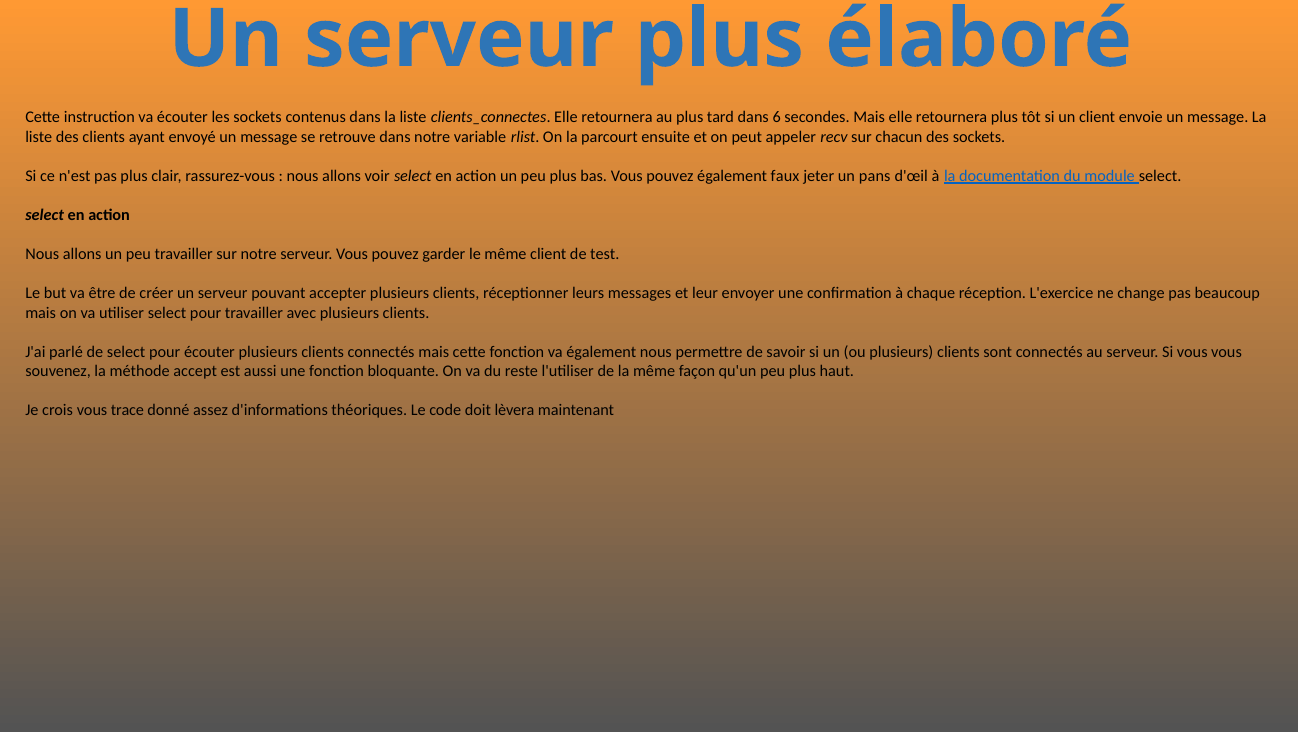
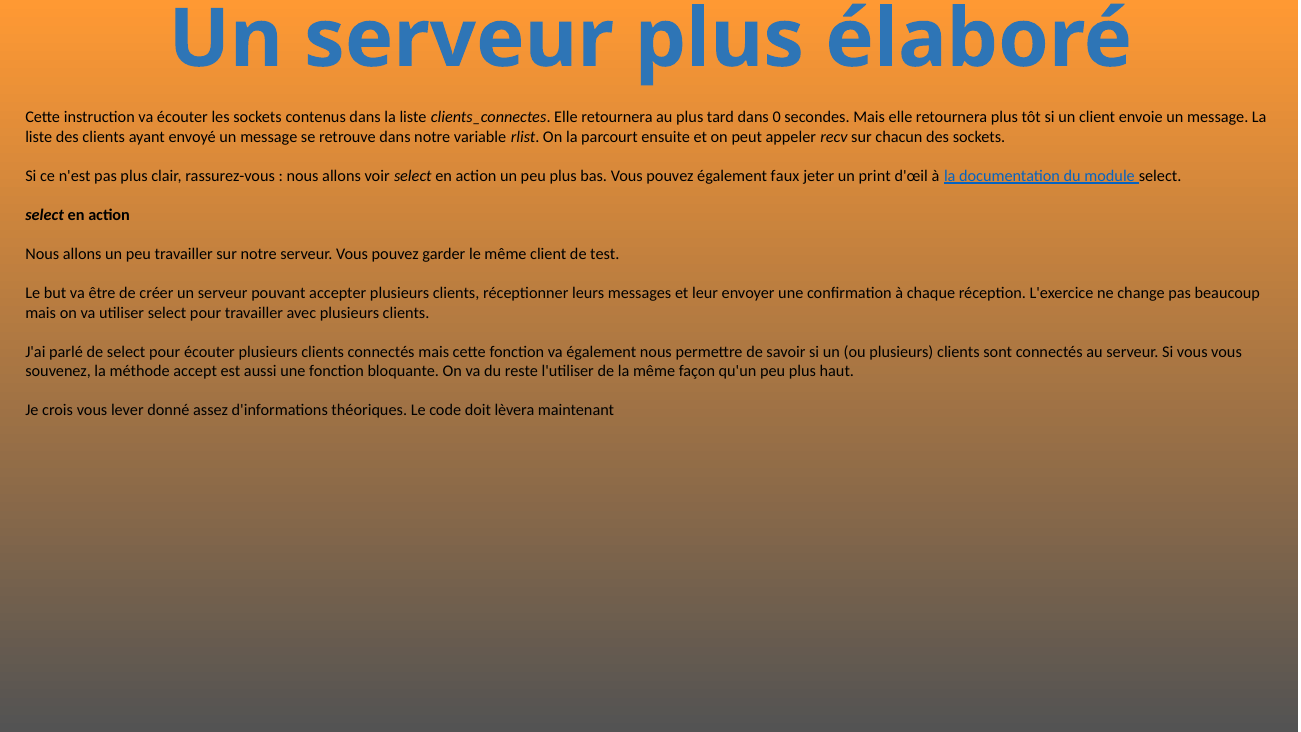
6: 6 -> 0 (777, 117)
pans: pans -> print (875, 176)
trace: trace -> lever (127, 410)
